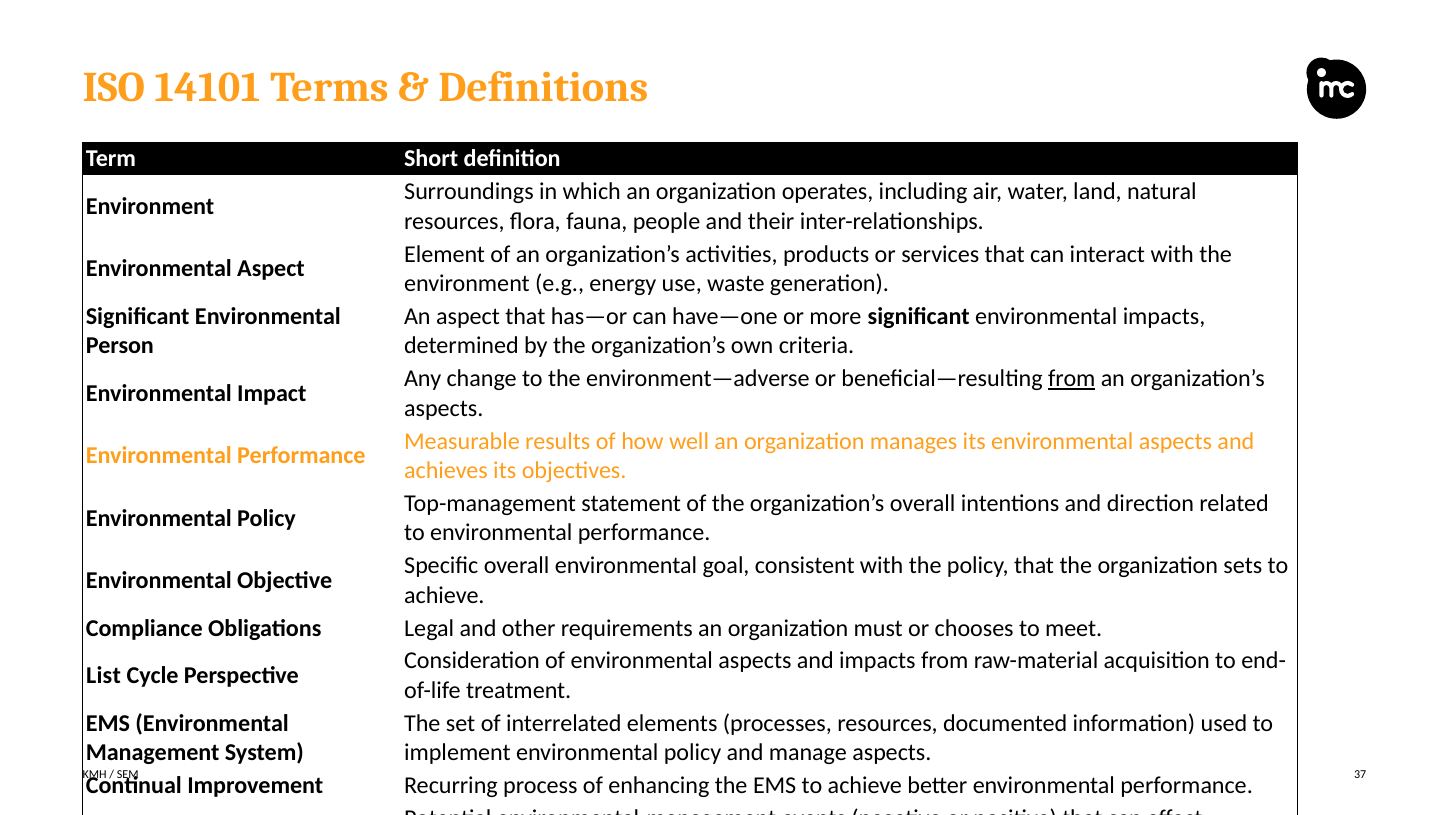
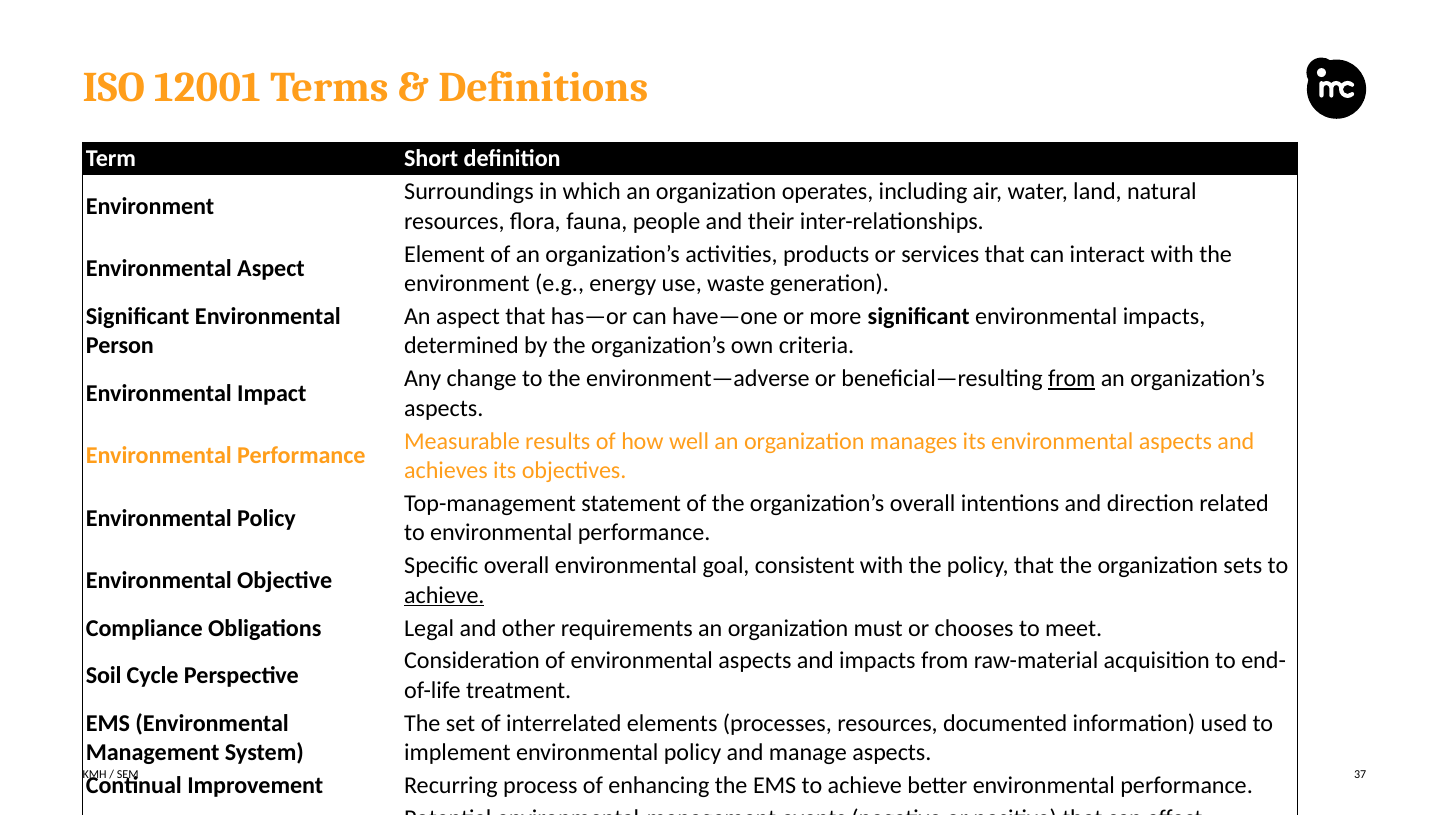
14101: 14101 -> 12001 (207, 88)
achieve underline: none -> present (444, 595)
List: List -> Soil (104, 676)
